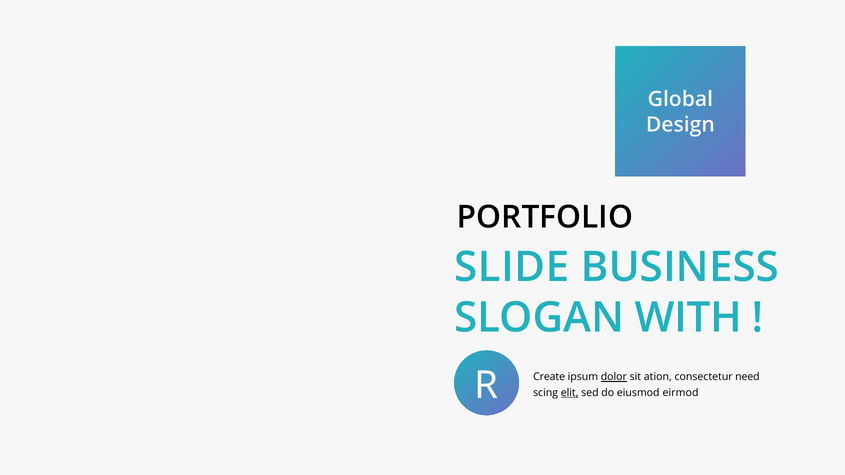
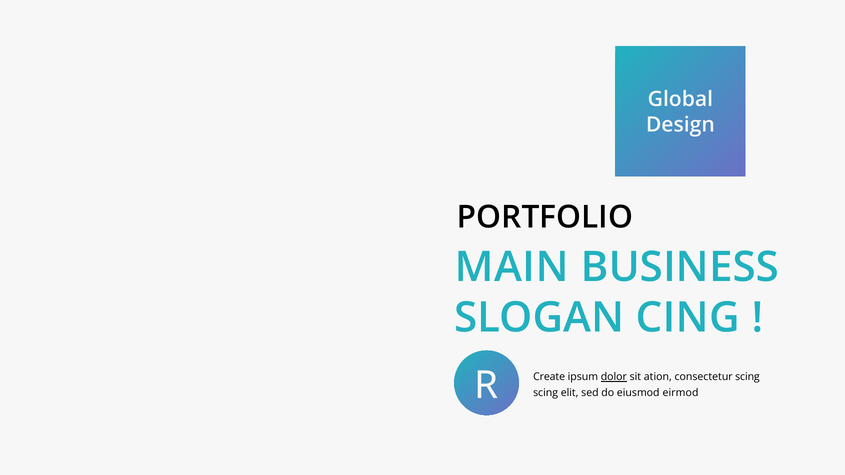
SLIDE: SLIDE -> MAIN (512, 267)
WITH: WITH -> CING (688, 318)
consectetur need: need -> scing (747, 377)
elit underline: present -> none (570, 393)
